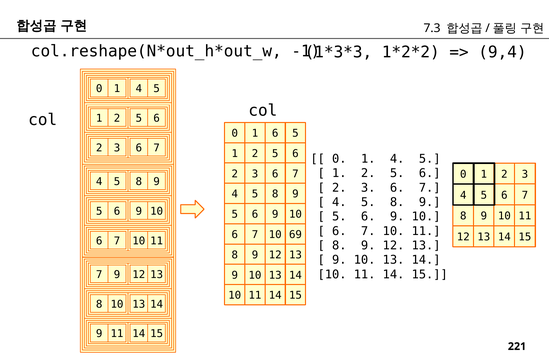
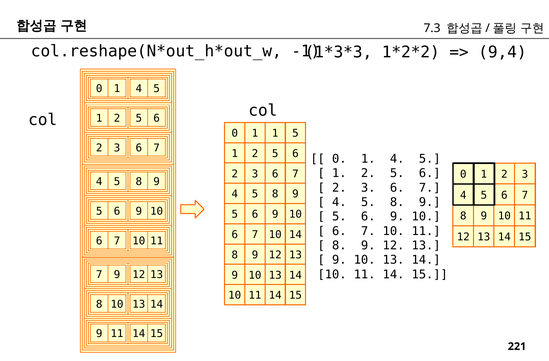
1 6: 6 -> 1 (275, 133)
10 69: 69 -> 14 (295, 234)
